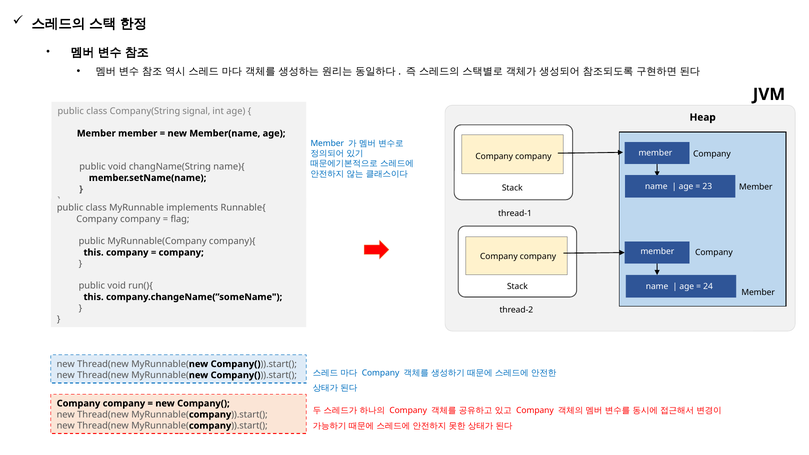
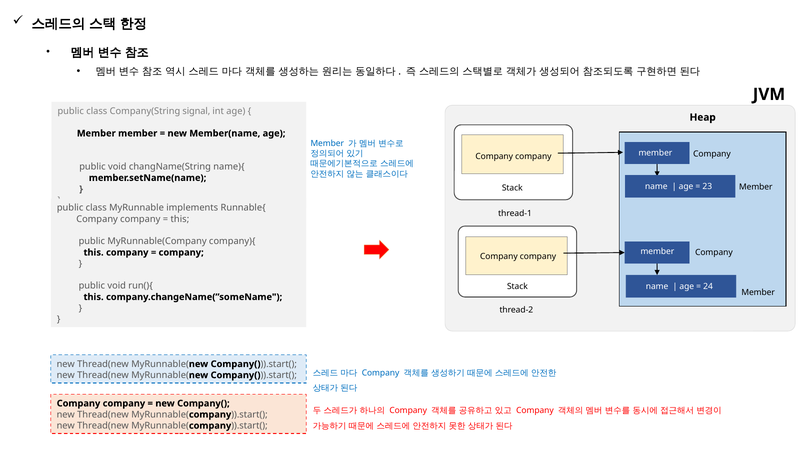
flag: flag -> this (180, 219)
